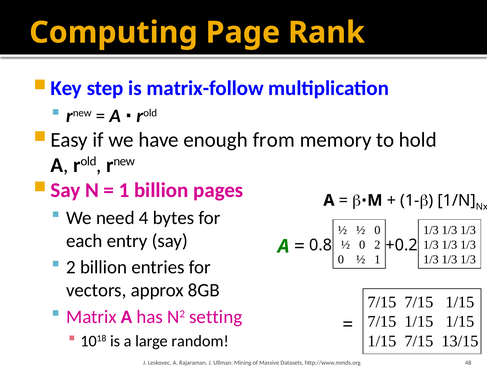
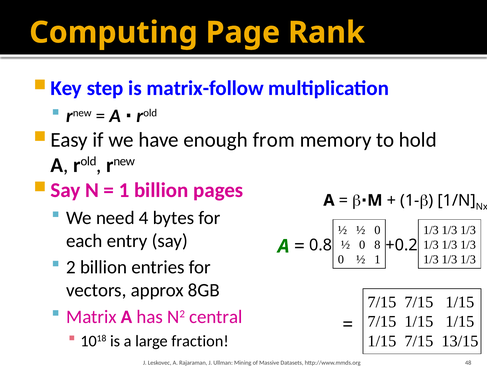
0 2: 2 -> 8 (377, 244)
setting: setting -> central (216, 316)
random: random -> fraction (200, 340)
